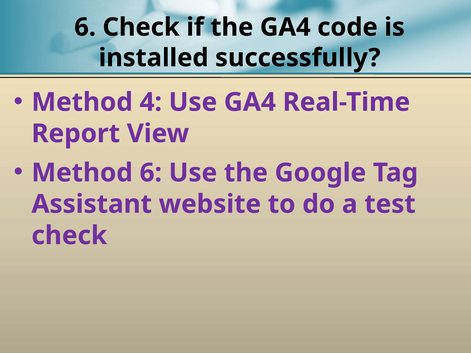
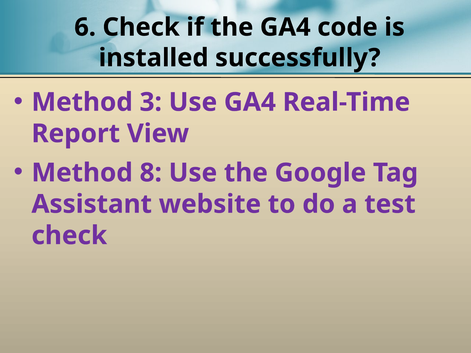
4: 4 -> 3 (151, 102)
Method 6: 6 -> 8 (151, 173)
